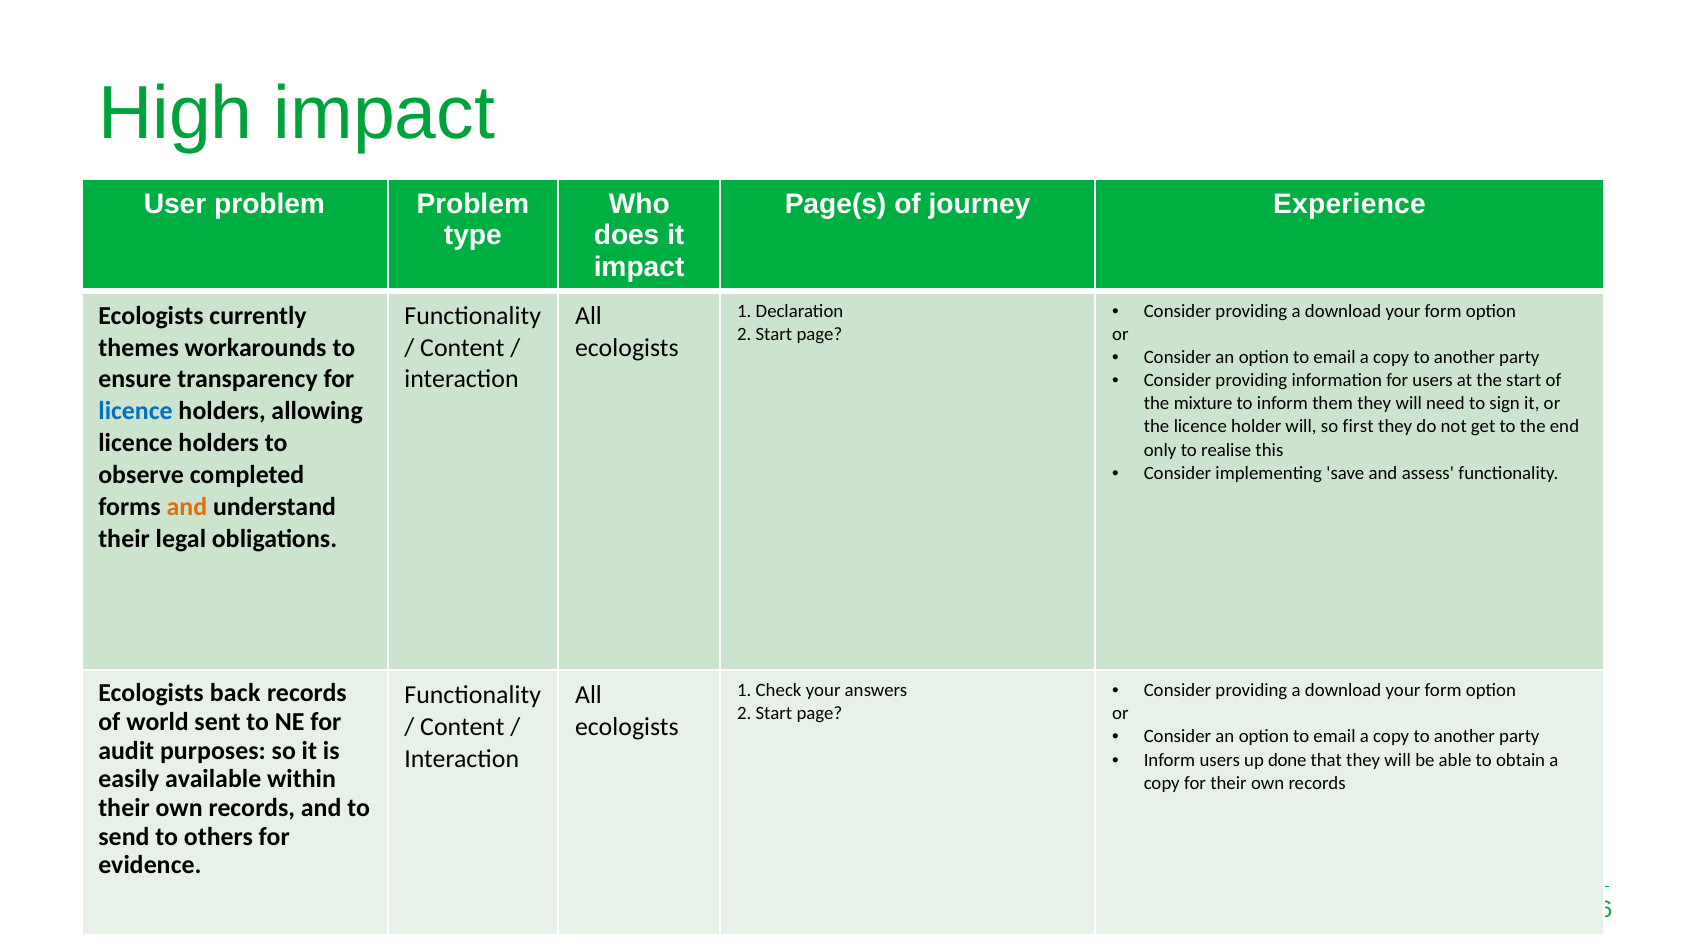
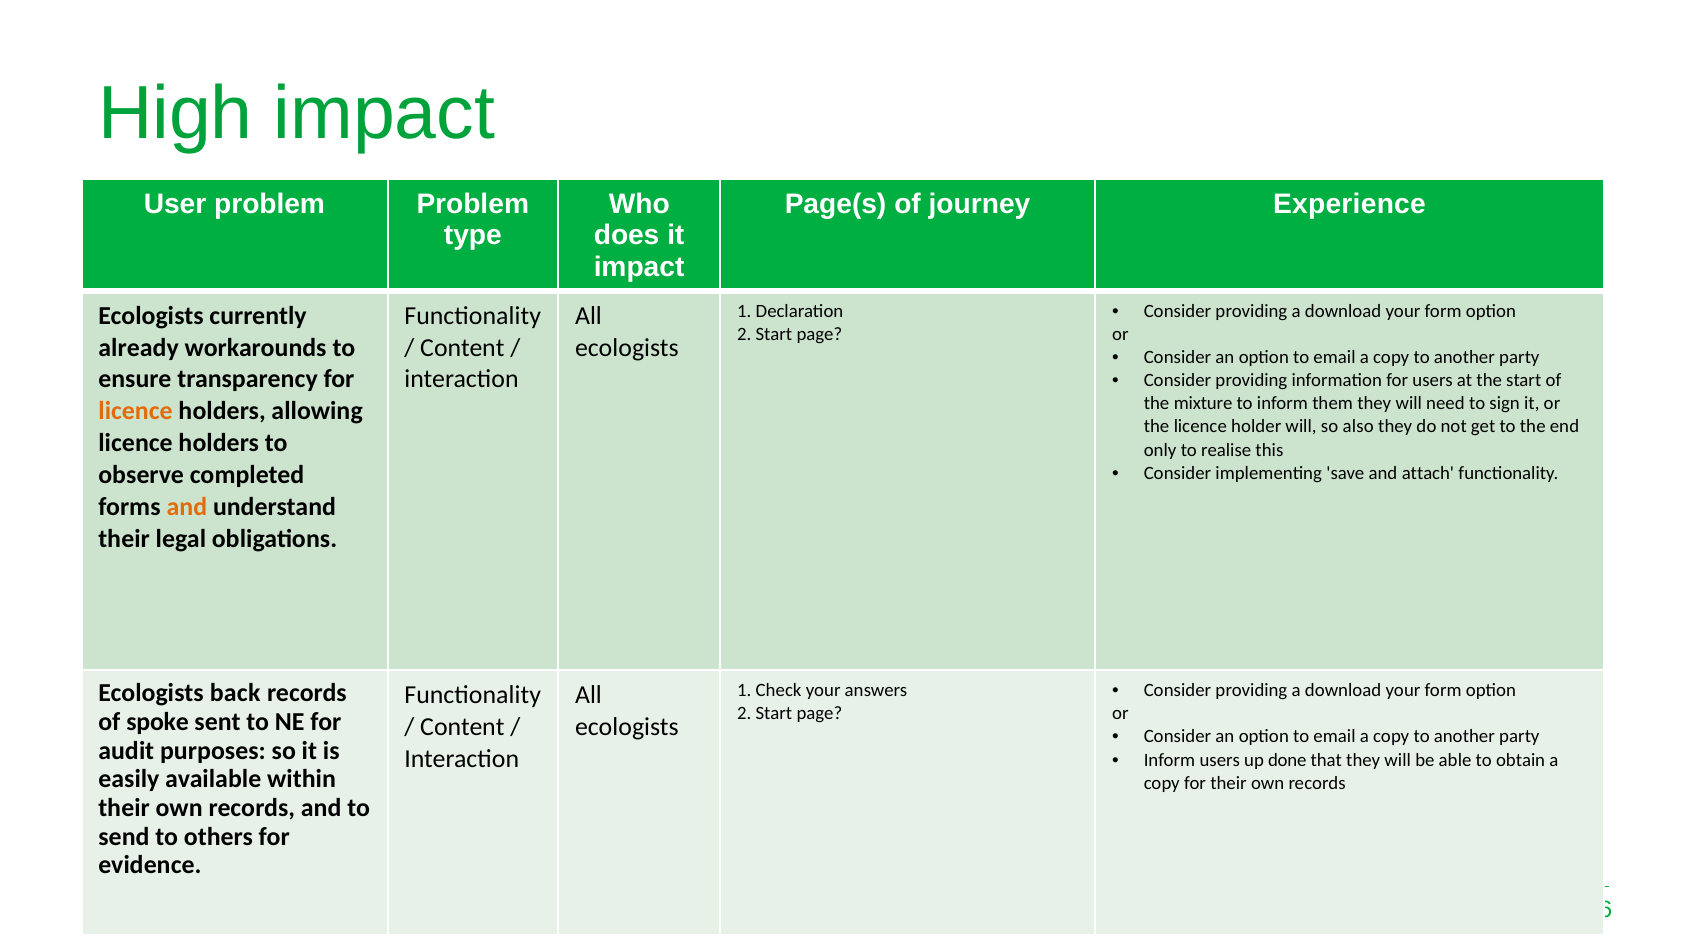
themes: themes -> already (139, 347)
licence colour: blue -> orange (136, 411)
first: first -> also (1358, 427)
assess: assess -> attach (1428, 473)
world: world -> spoke (158, 722)
